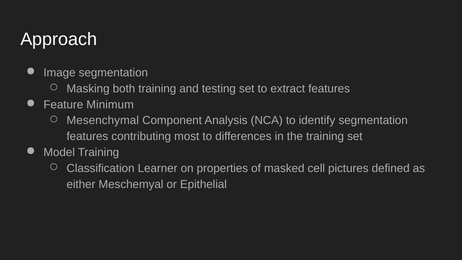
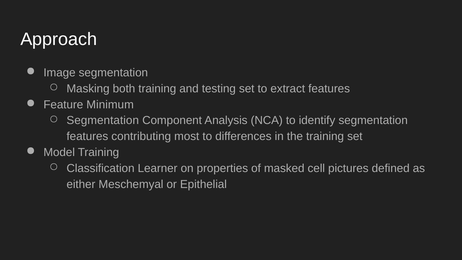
Mesenchymal: Mesenchymal -> Segmentation (103, 120)
